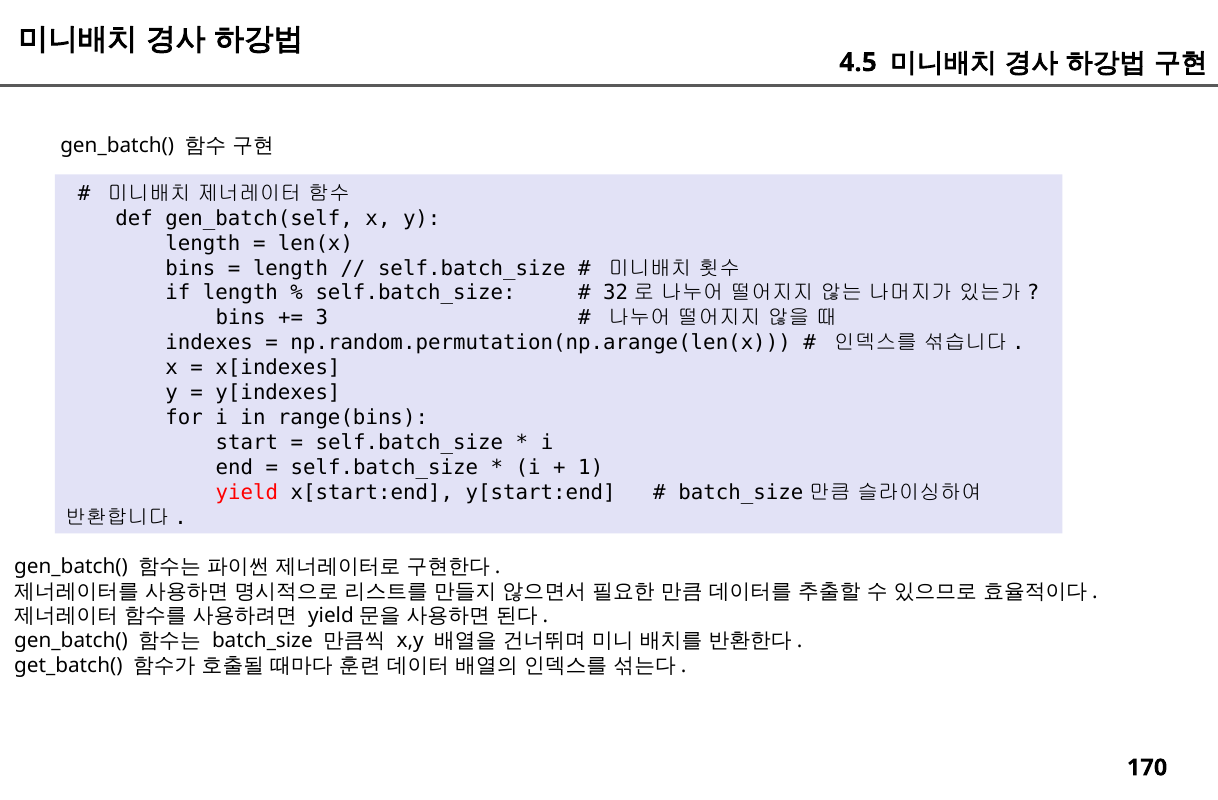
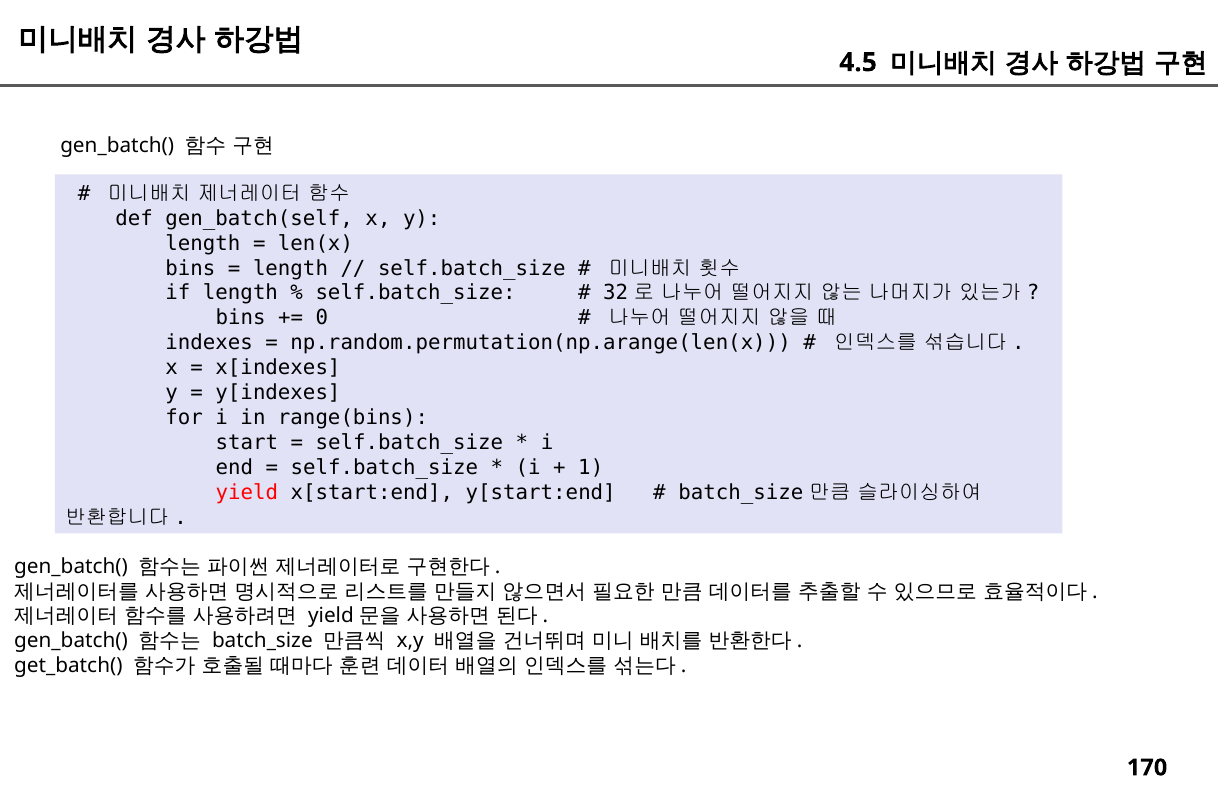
3: 3 -> 0 (322, 318)
